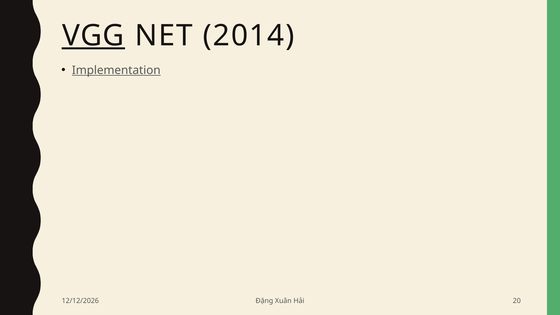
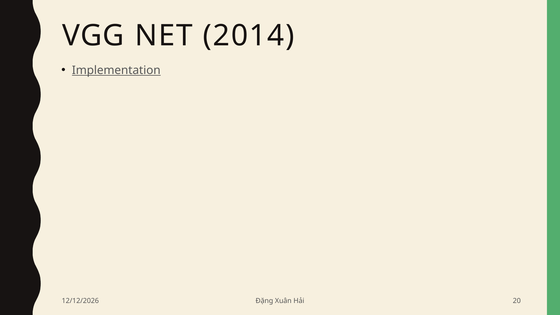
VGG underline: present -> none (93, 36)
